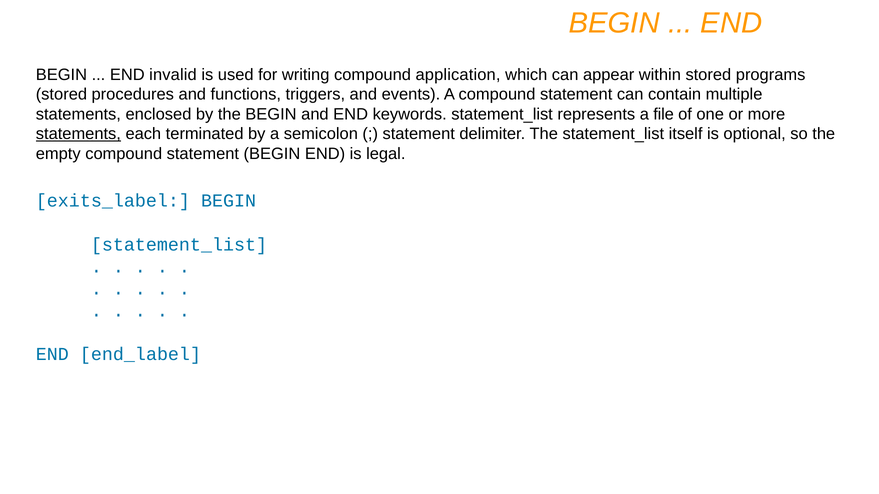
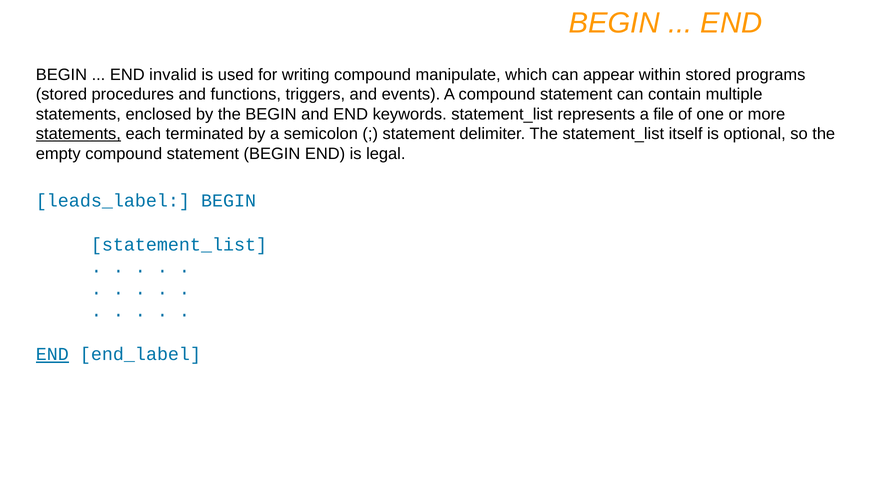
application: application -> manipulate (458, 75)
exits_label: exits_label -> leads_label (113, 201)
END underline: none -> present (52, 355)
